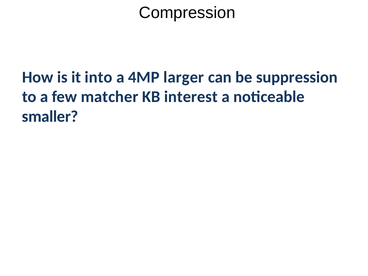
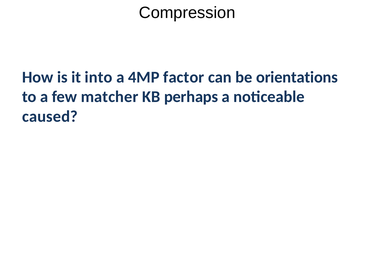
larger: larger -> factor (184, 77)
suppression: suppression -> orientations (297, 77)
interest: interest -> perhaps (191, 97)
smaller: smaller -> caused (50, 116)
